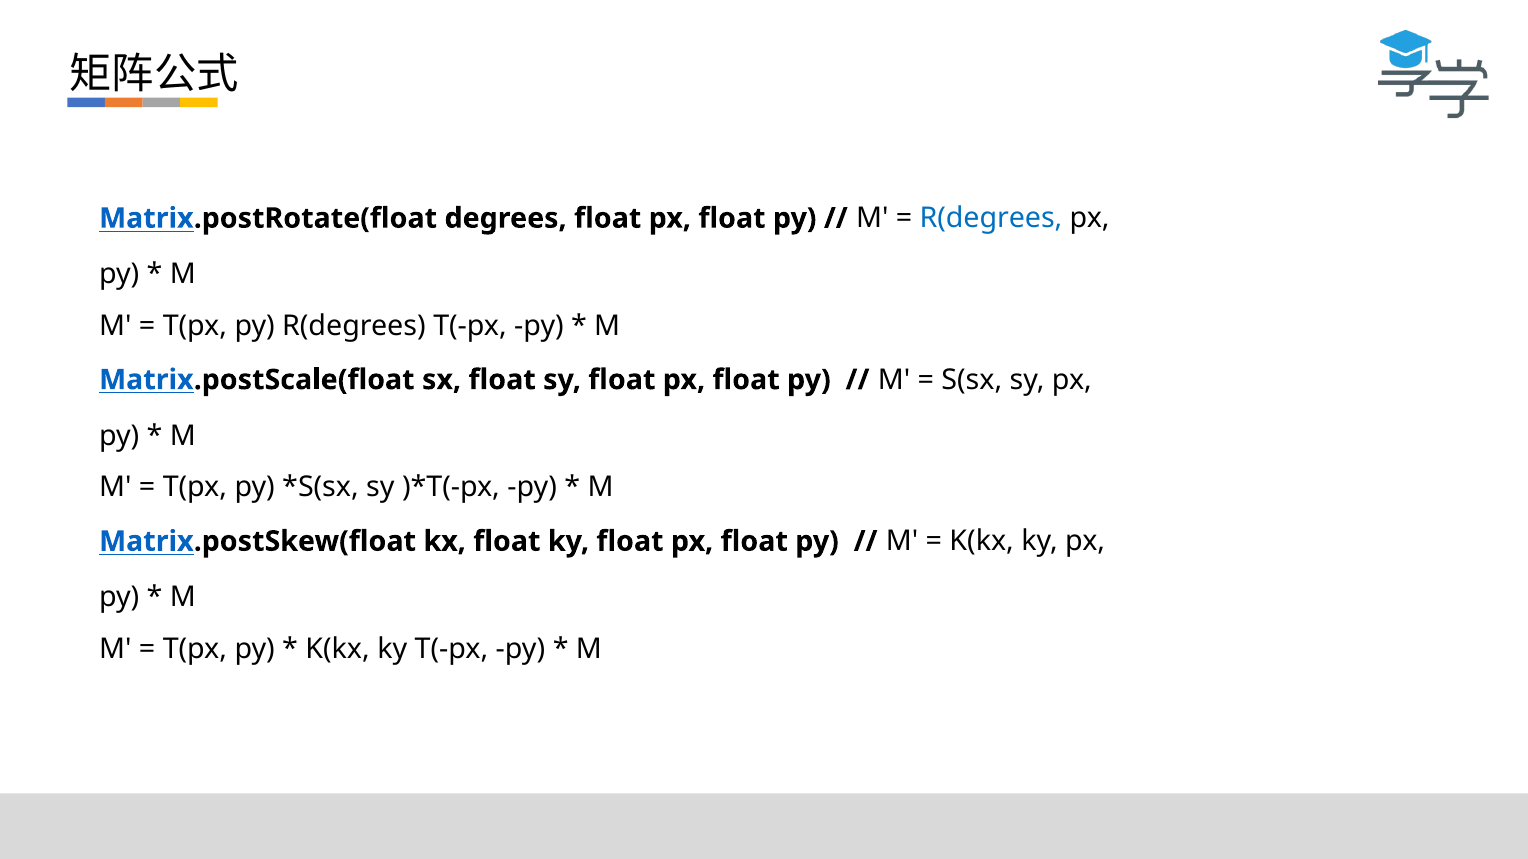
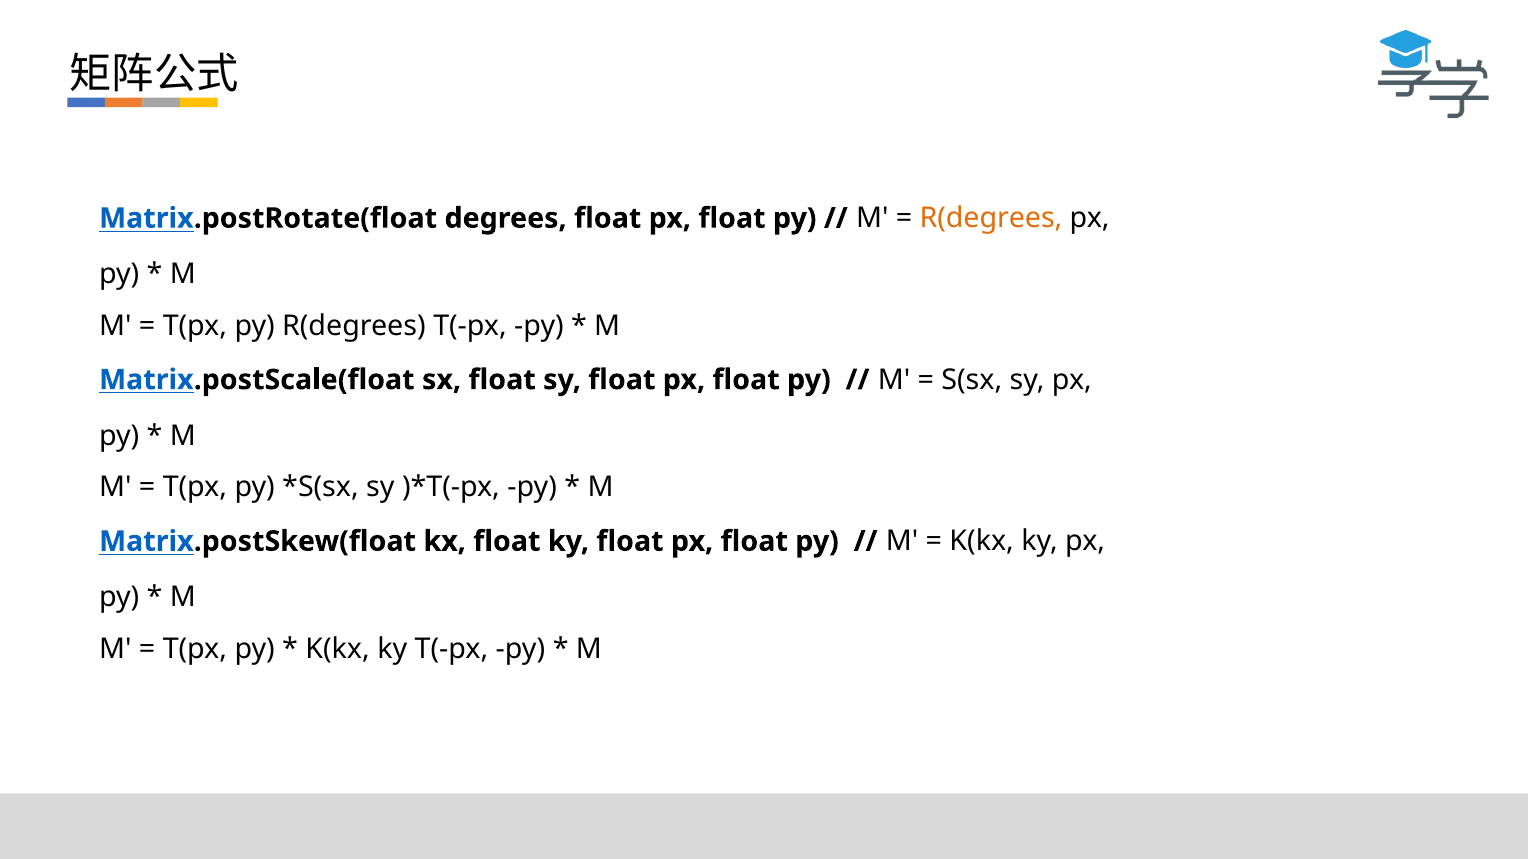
R(degrees colour: blue -> orange (991, 218)
